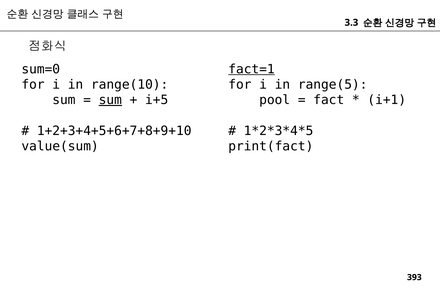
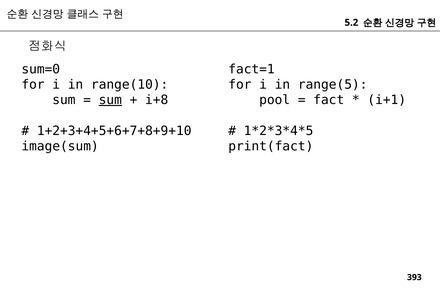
3.3: 3.3 -> 5.2 (351, 23)
fact=1 underline: present -> none (252, 69)
i+5: i+5 -> i+8 (157, 100)
value(sum: value(sum -> image(sum (60, 146)
